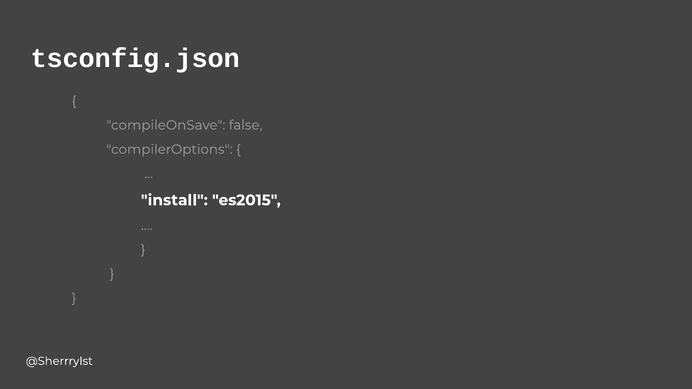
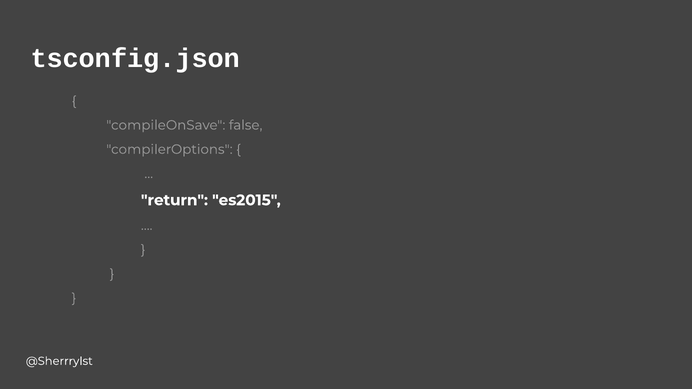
install: install -> return (174, 200)
